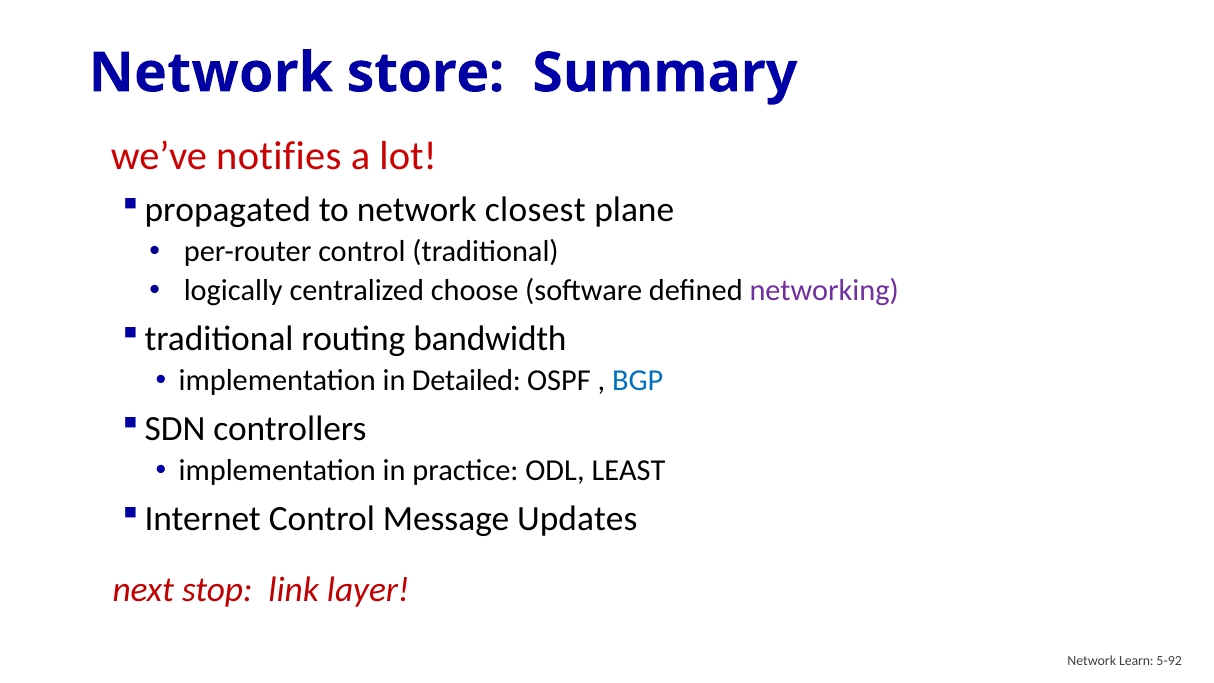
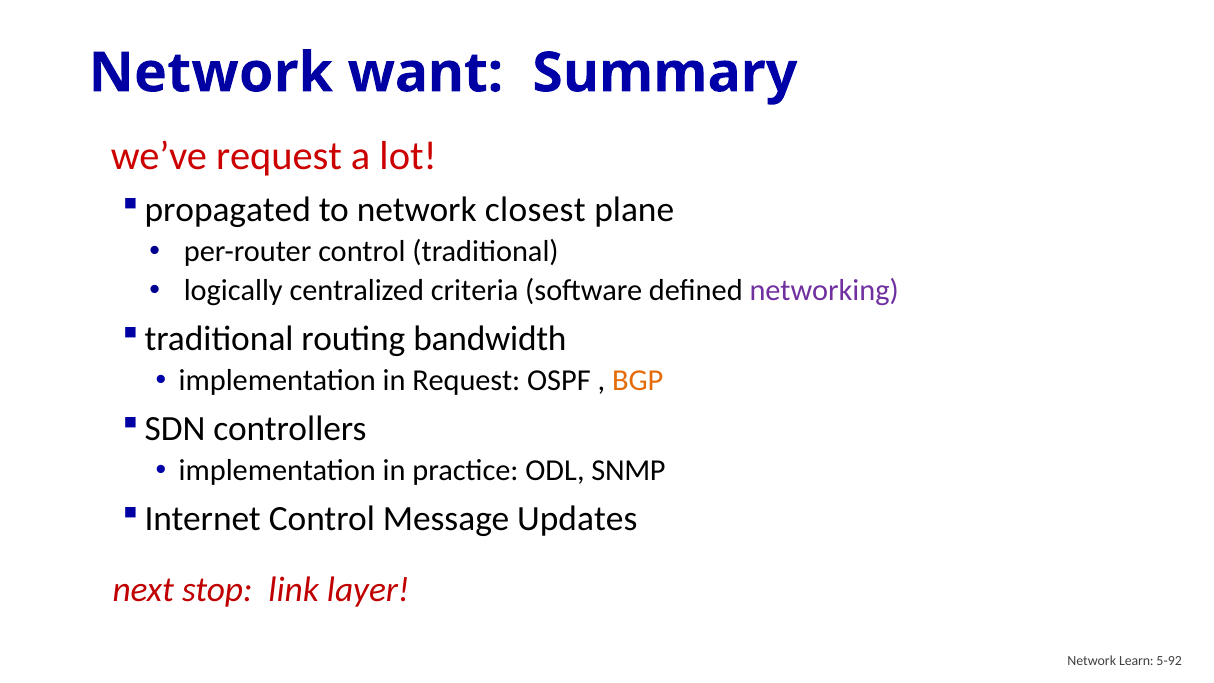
store: store -> want (425, 73)
we’ve notifies: notifies -> request (279, 156)
choose: choose -> criteria (475, 291)
in Detailed: Detailed -> Request (466, 381)
BGP colour: blue -> orange (638, 381)
LEAST: LEAST -> SNMP (629, 471)
